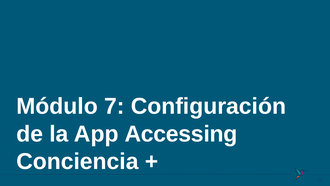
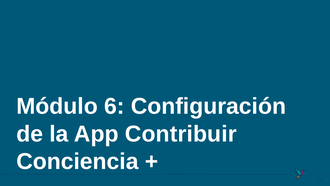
7: 7 -> 6 (114, 106)
Accessing: Accessing -> Contribuir (181, 134)
